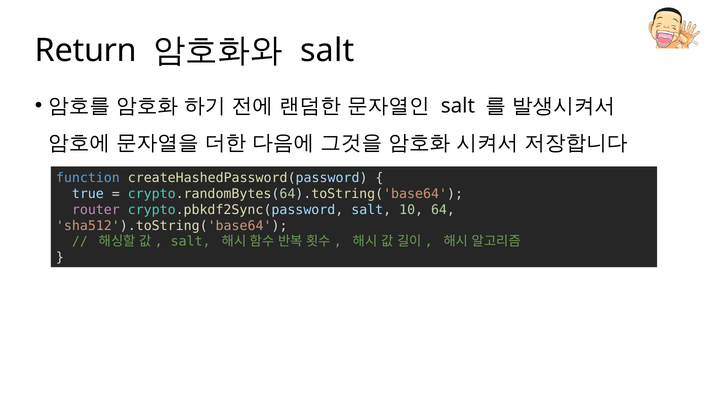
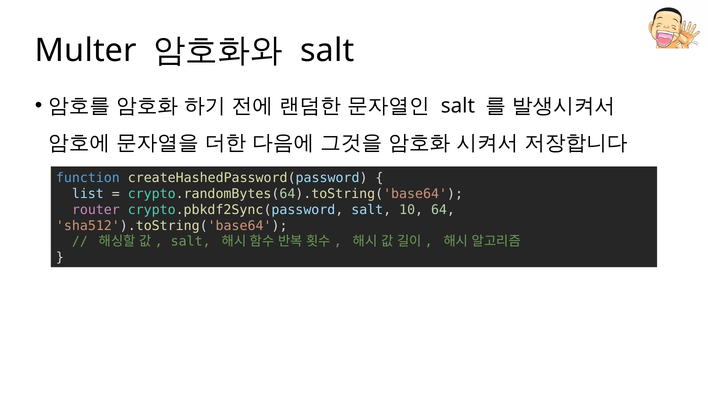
Return: Return -> Multer (86, 51)
true: true -> list (88, 194)
